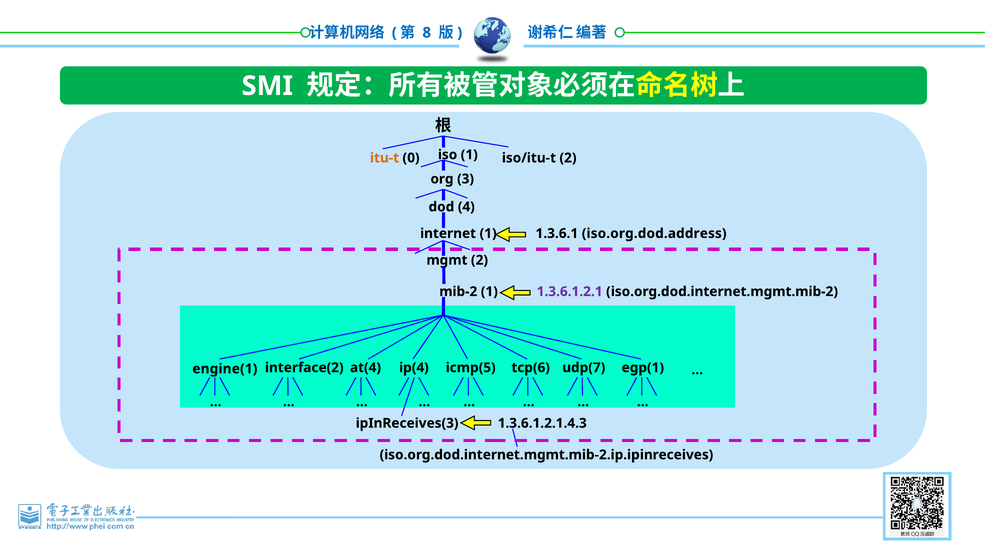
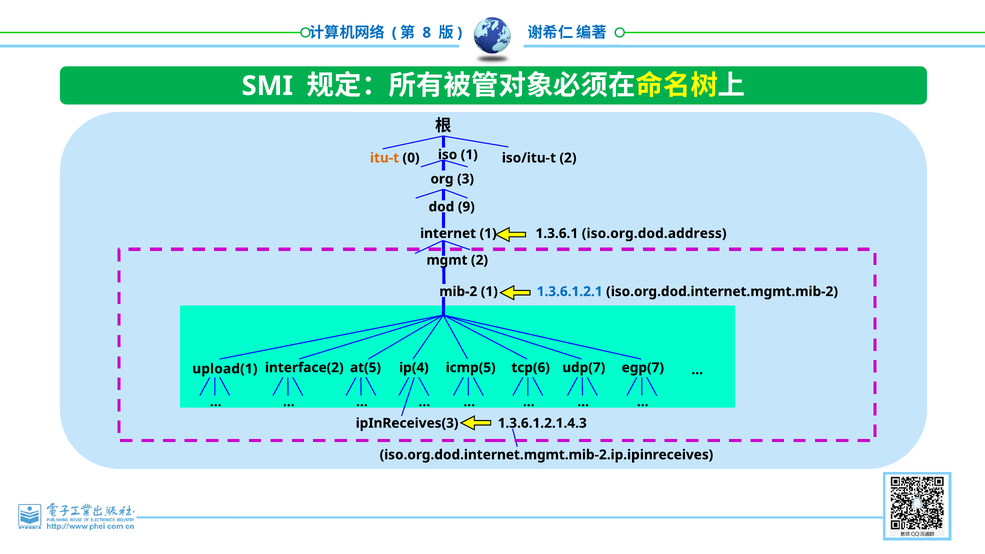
4: 4 -> 9 (466, 207)
1.3.6.1.2.1 colour: purple -> blue (570, 292)
engine(1: engine(1 -> upload(1 (225, 369)
at(4: at(4 -> at(5 (365, 368)
egp(1: egp(1 -> egp(7 (643, 368)
